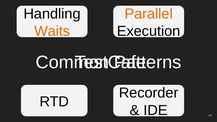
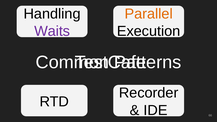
Waits colour: orange -> purple (52, 31)
